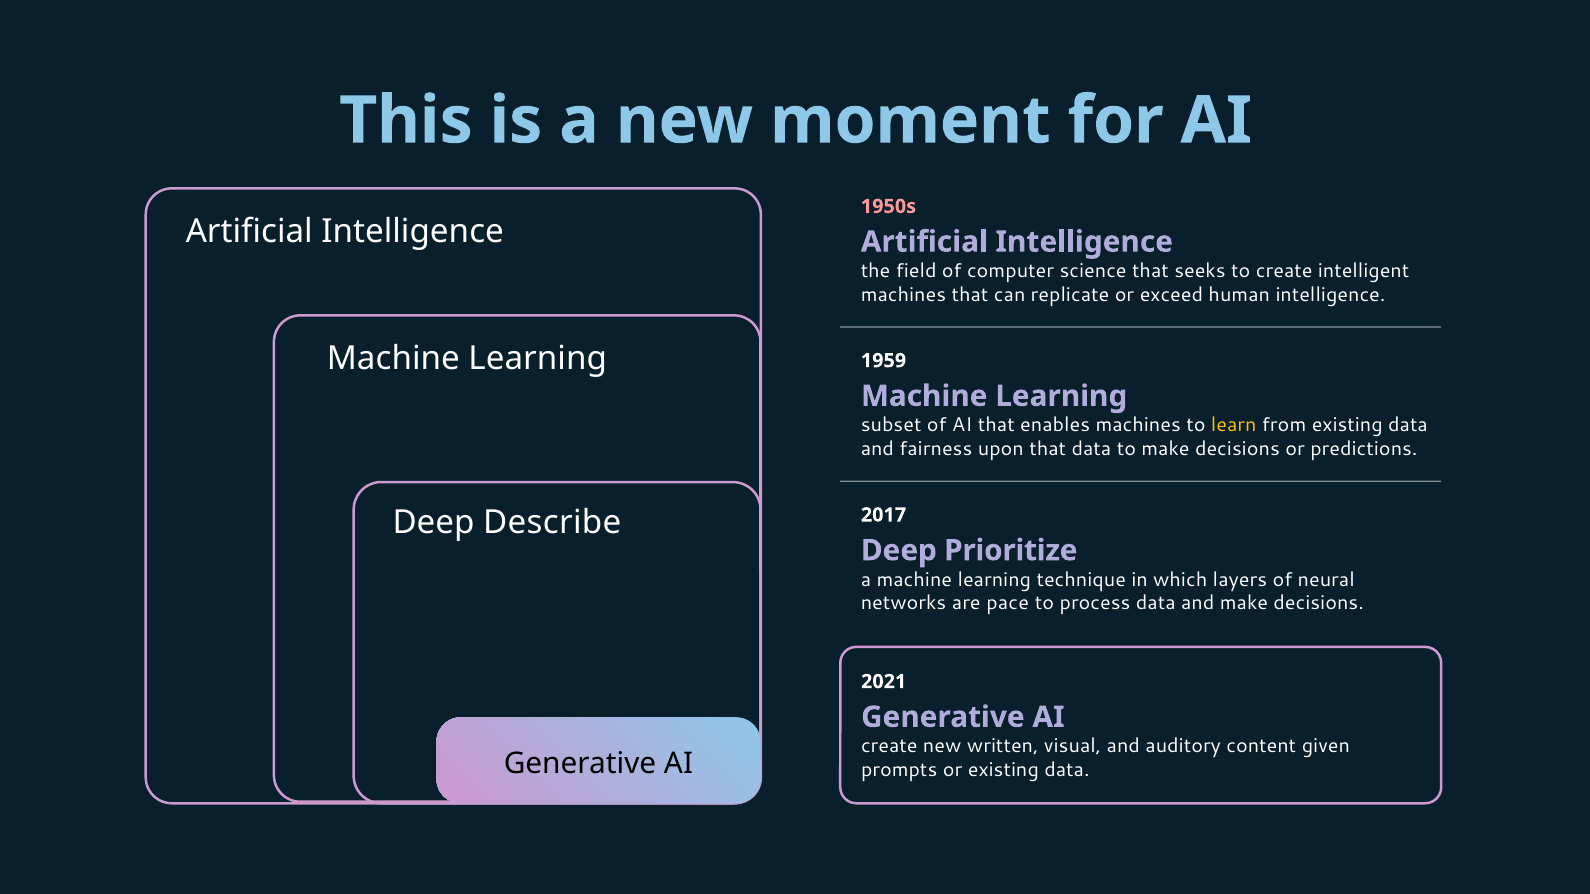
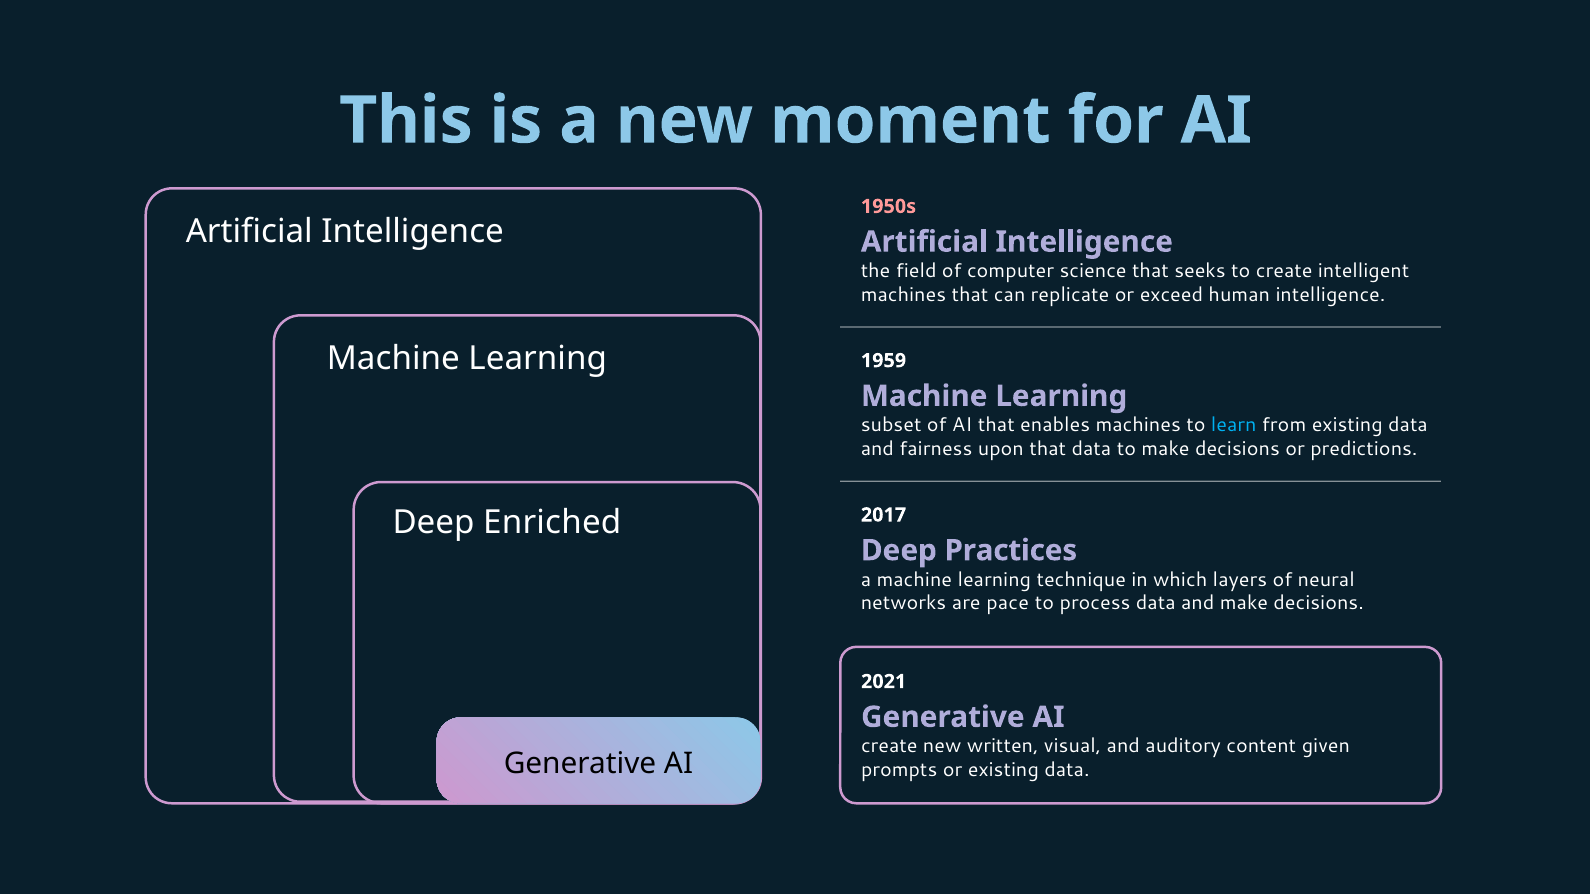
learn colour: yellow -> light blue (1234, 425)
Describe: Describe -> Enriched (552, 523)
Prioritize: Prioritize -> Practices (1011, 551)
